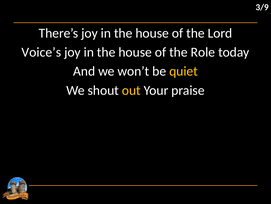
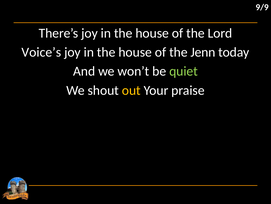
3/9: 3/9 -> 9/9 (262, 7)
Role: Role -> Jenn (203, 52)
quiet colour: yellow -> light green (184, 71)
